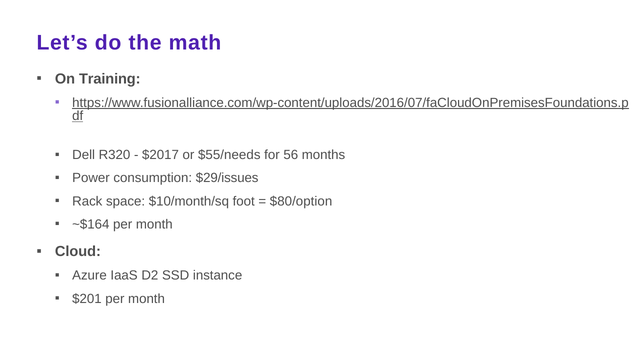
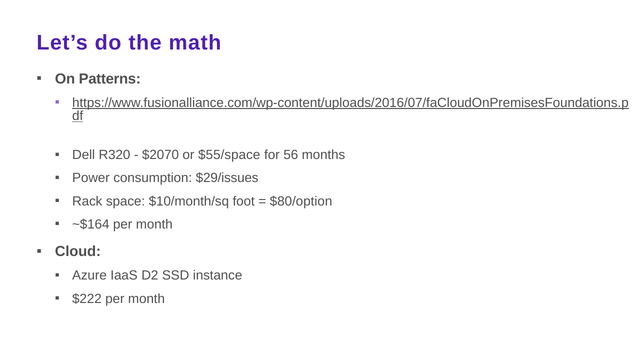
Training: Training -> Patterns (110, 79)
$2017: $2017 -> $2070 (161, 155)
$55/needs: $55/needs -> $55/space (229, 155)
$201: $201 -> $222 (87, 299)
